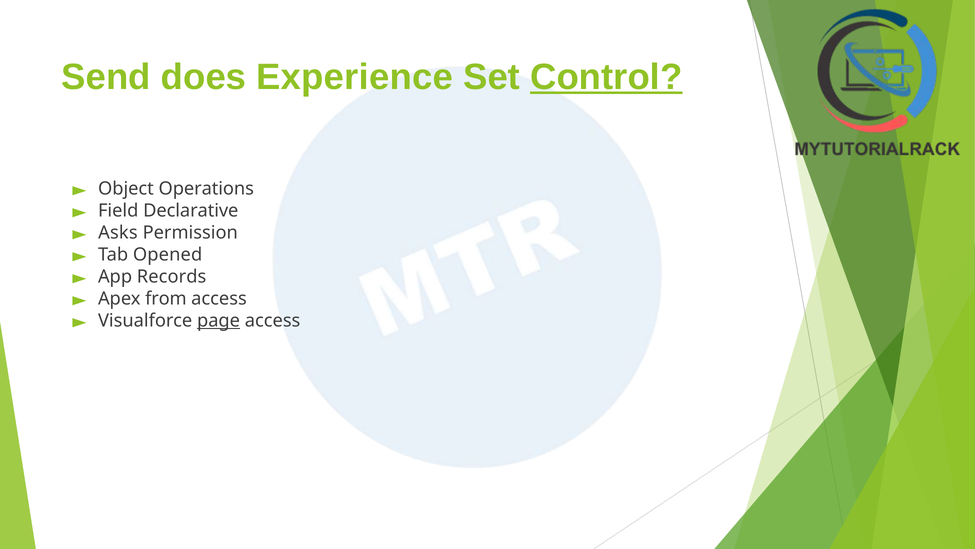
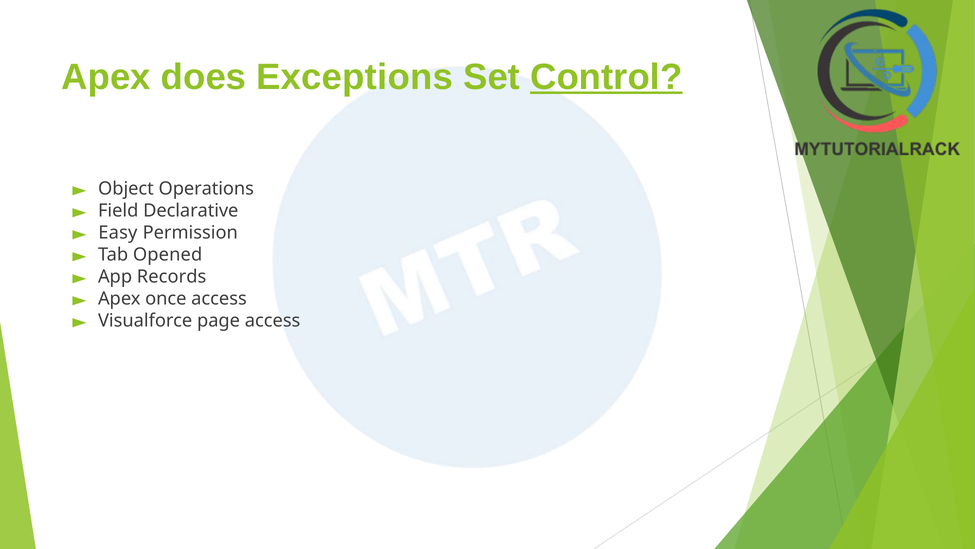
Send: Send -> Apex (106, 77)
Experience: Experience -> Exceptions (355, 77)
Asks: Asks -> Easy (118, 233)
from: from -> once (166, 298)
page underline: present -> none (219, 320)
